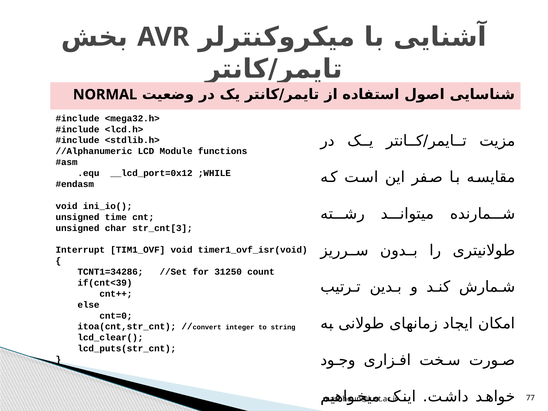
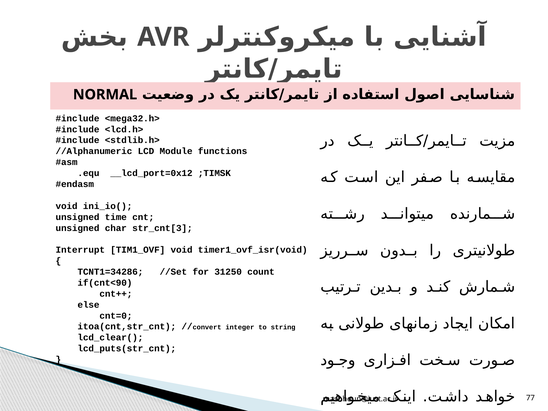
;WHILE: ;WHILE -> ;TIMSK (214, 173)
if(cnt<39: if(cnt<39 -> if(cnt<90 (105, 283)
